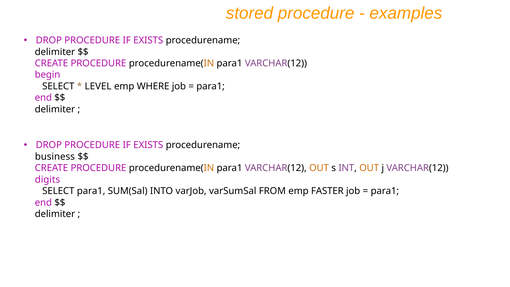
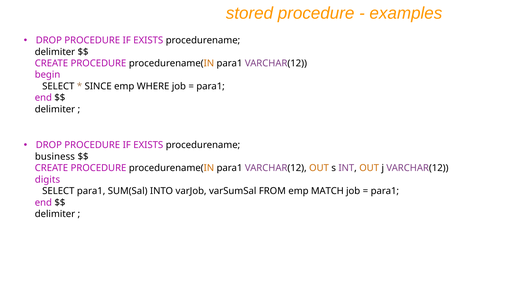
LEVEL: LEVEL -> SINCE (98, 86)
FASTER: FASTER -> MATCH (327, 191)
